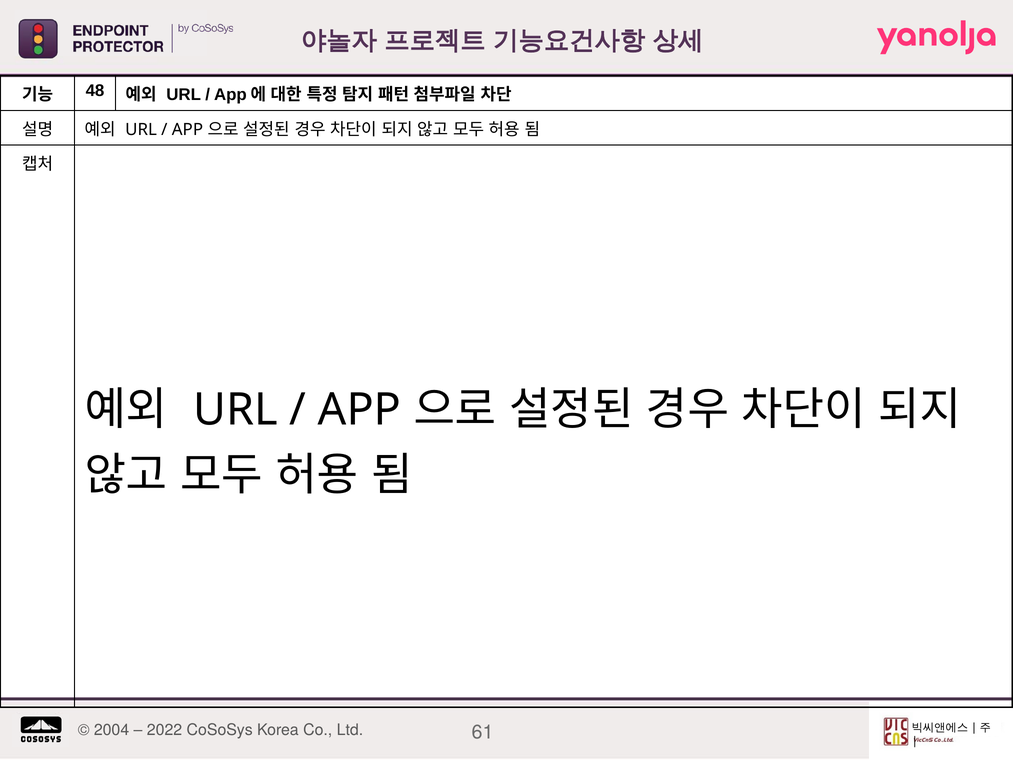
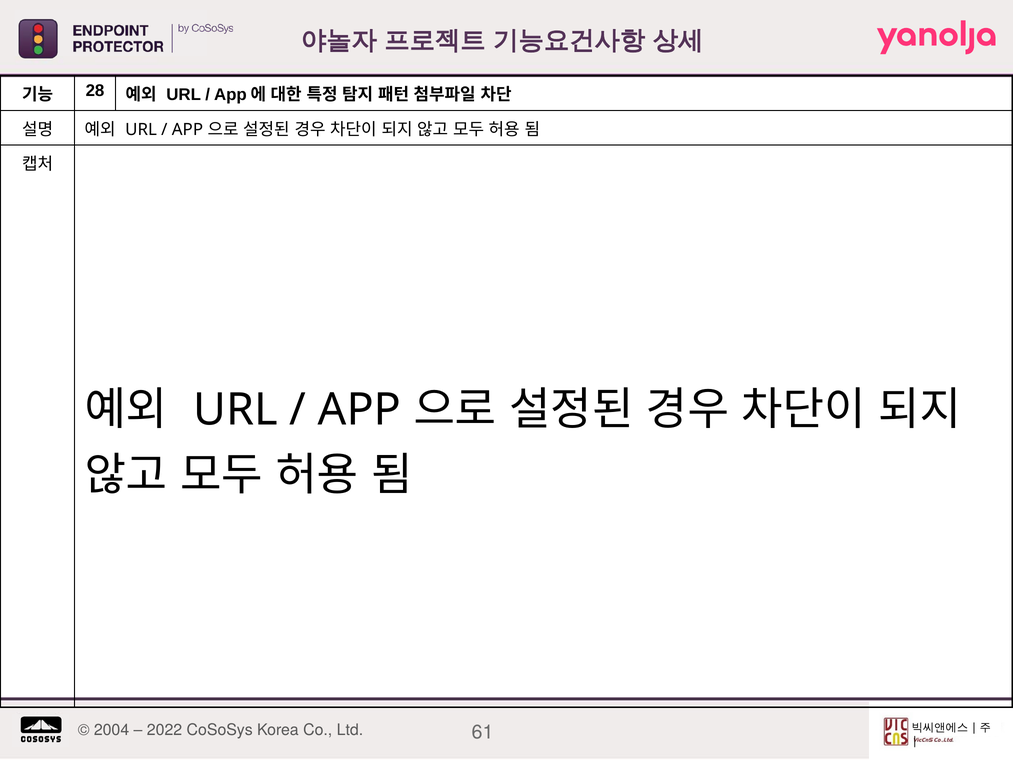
48: 48 -> 28 (95, 91)
